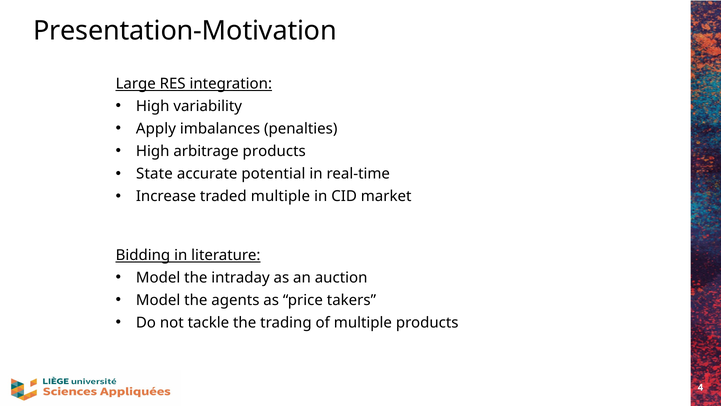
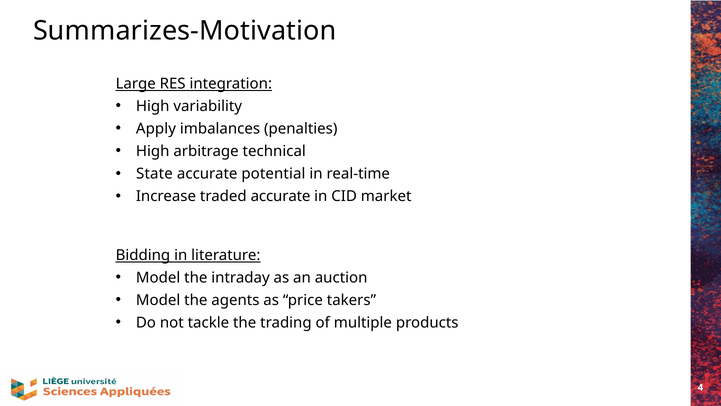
Presentation-Motivation: Presentation-Motivation -> Summarizes-Motivation (185, 31)
arbitrage products: products -> technical (274, 151)
traded multiple: multiple -> accurate (281, 196)
